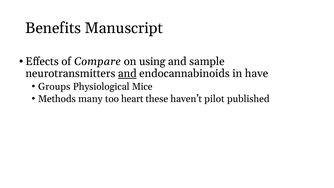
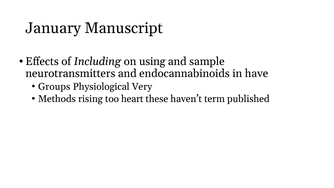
Benefits: Benefits -> January (53, 28)
Compare: Compare -> Including (97, 61)
and underline: present -> none (127, 74)
Mice: Mice -> Very (142, 87)
many: many -> rising (90, 99)
pilot: pilot -> term (214, 99)
